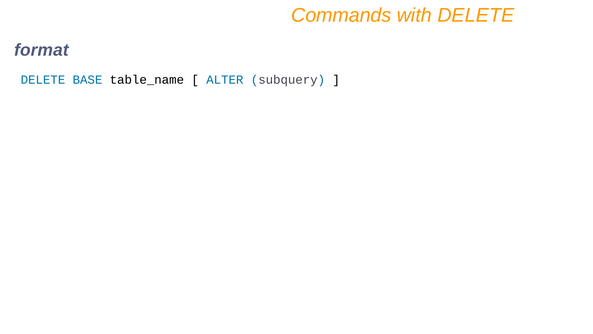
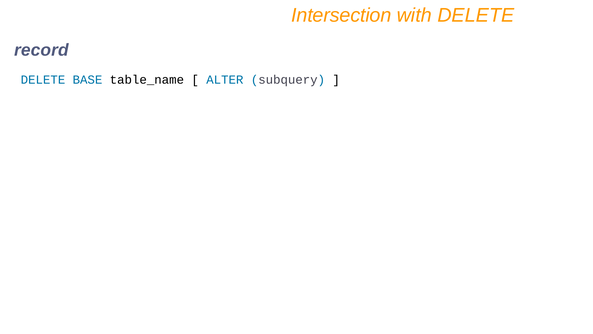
Commands: Commands -> Intersection (341, 15)
format: format -> record (41, 50)
